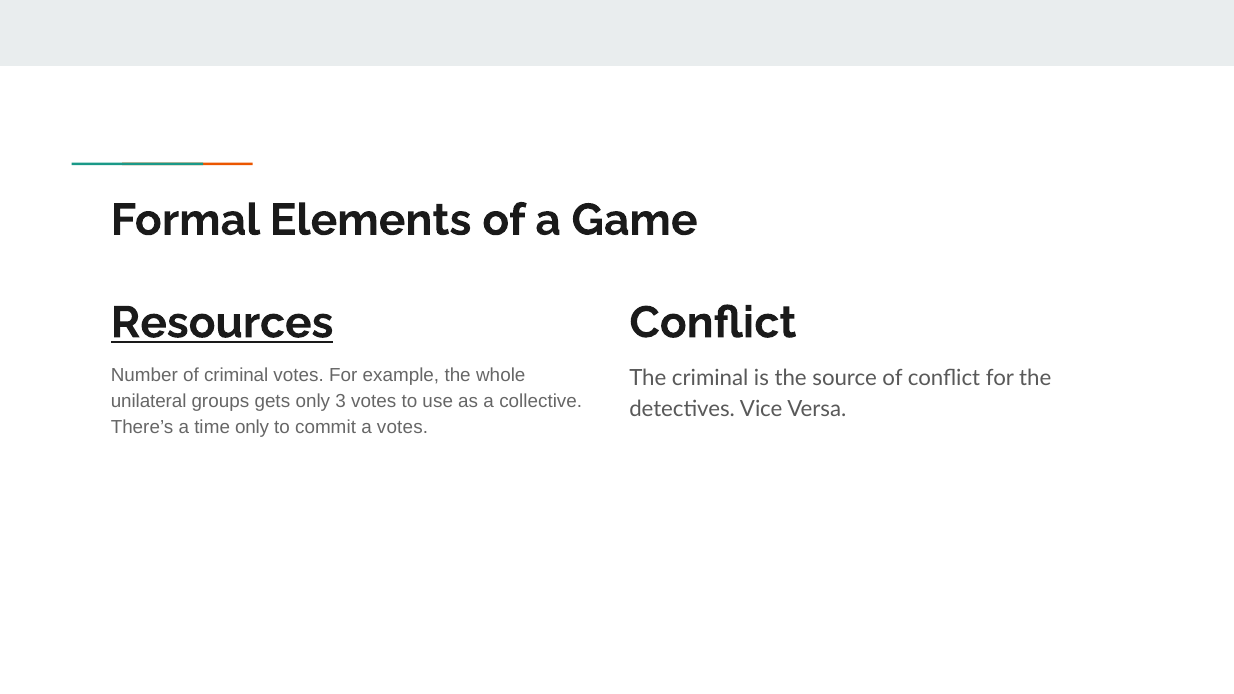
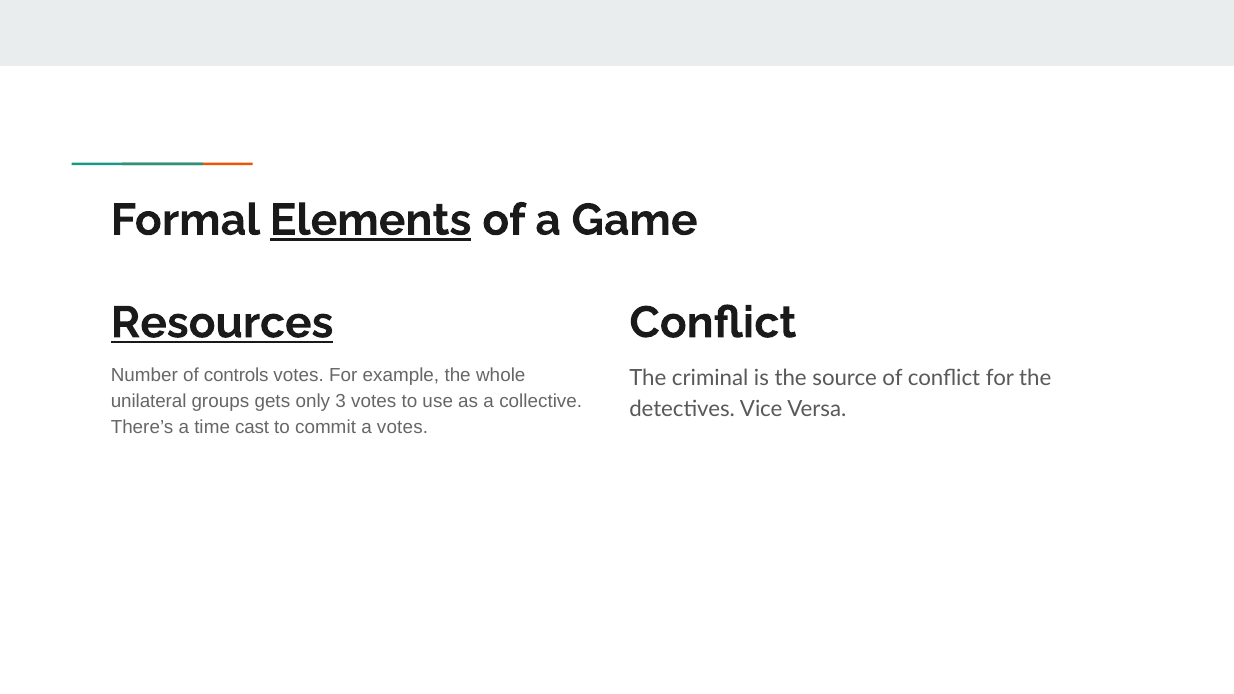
Elements underline: none -> present (371, 220)
of criminal: criminal -> controls (236, 375)
time only: only -> cast (252, 427)
